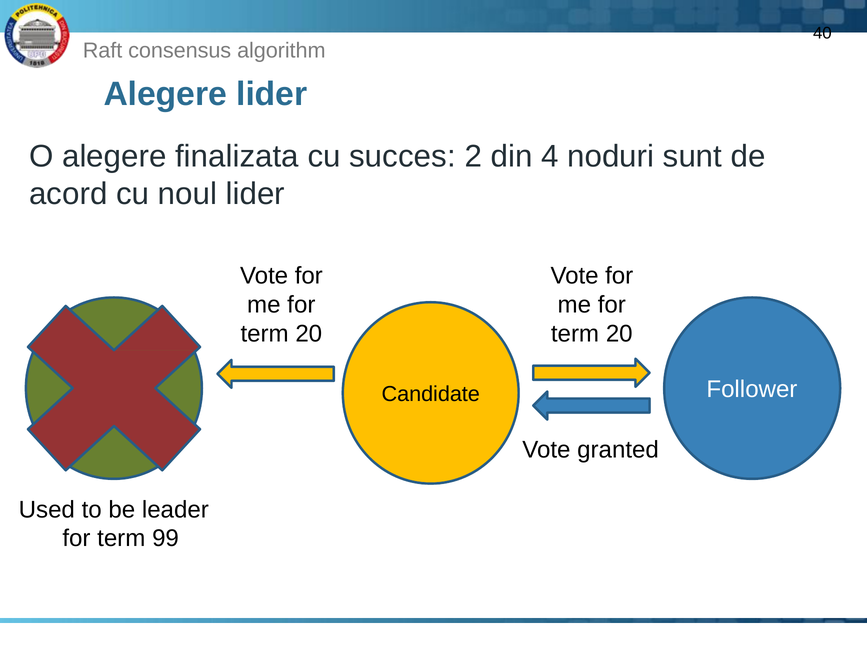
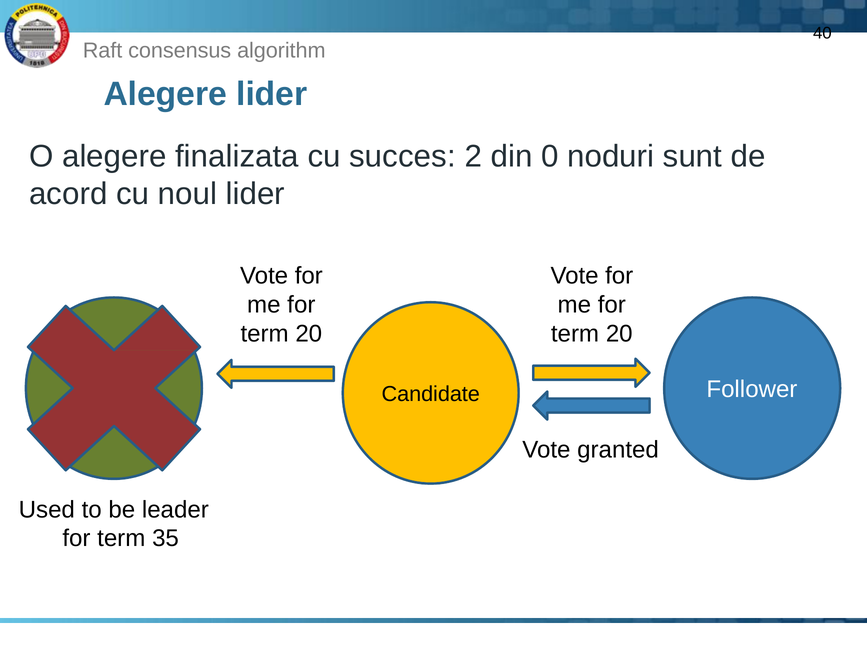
4: 4 -> 0 (550, 157)
99: 99 -> 35 (166, 539)
